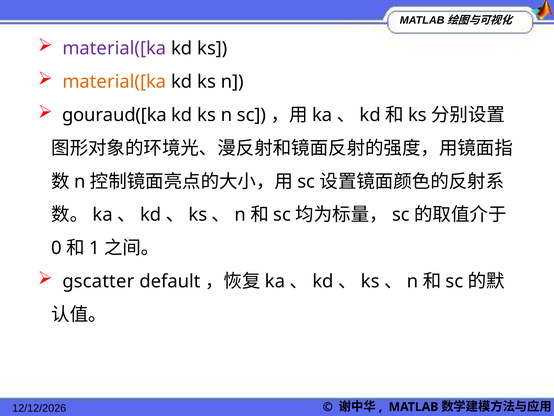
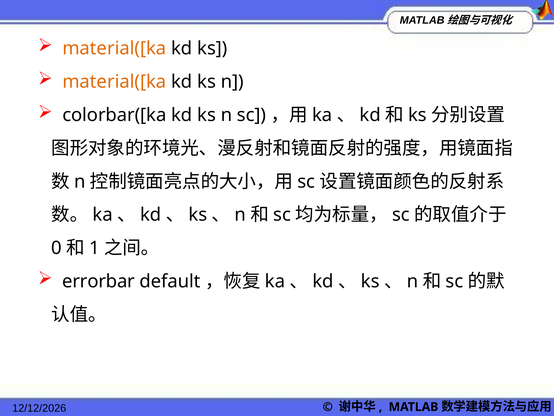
material([ka colour: purple -> orange (114, 48)
gouraud([ka: gouraud([ka -> colorbar([ka (114, 115)
gscatter: gscatter -> errorbar (99, 281)
